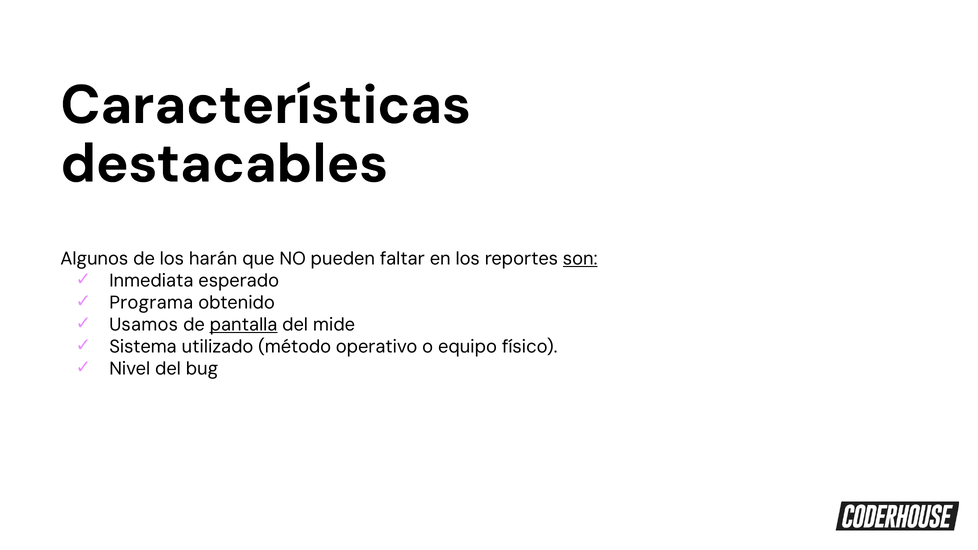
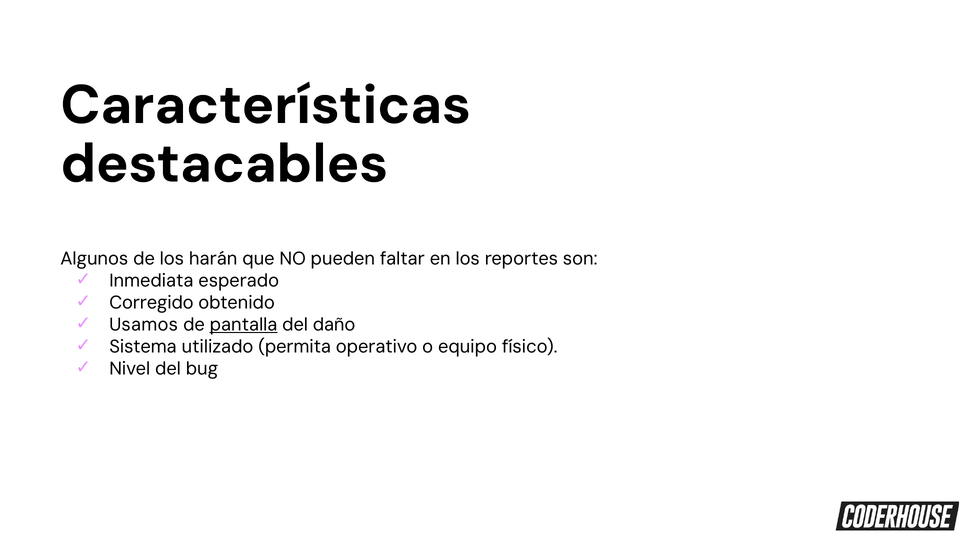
son underline: present -> none (580, 259)
Programa: Programa -> Corregido (151, 303)
mide: mide -> daño (334, 325)
método: método -> permita (295, 347)
